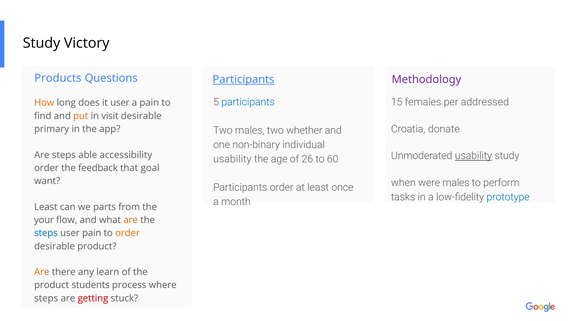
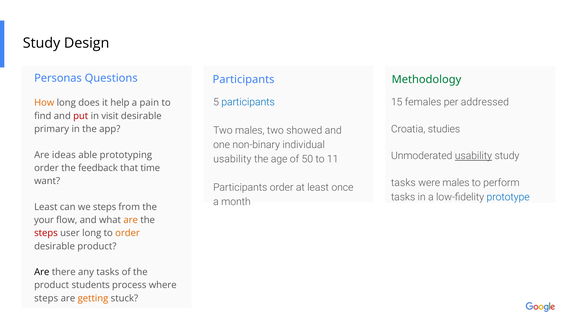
Victory: Victory -> Design (87, 43)
Products: Products -> Personas (58, 78)
Participants underline: present -> none (244, 80)
Methodology colour: purple -> green (426, 80)
it user: user -> help (120, 103)
put colour: orange -> red (81, 116)
donate: donate -> studies (444, 129)
whether: whether -> showed (304, 131)
Are steps: steps -> ideas (64, 155)
accessibility: accessibility -> prototyping (126, 155)
26: 26 -> 50 (307, 159)
60: 60 -> 11 (333, 159)
goal: goal -> time (150, 168)
when: when -> tasks (403, 183)
we parts: parts -> steps (105, 207)
steps colour: blue -> red (46, 233)
user pain: pain -> long (92, 233)
Are colour: orange -> black (42, 272)
any learn: learn -> tasks (108, 272)
getting colour: red -> orange (93, 298)
